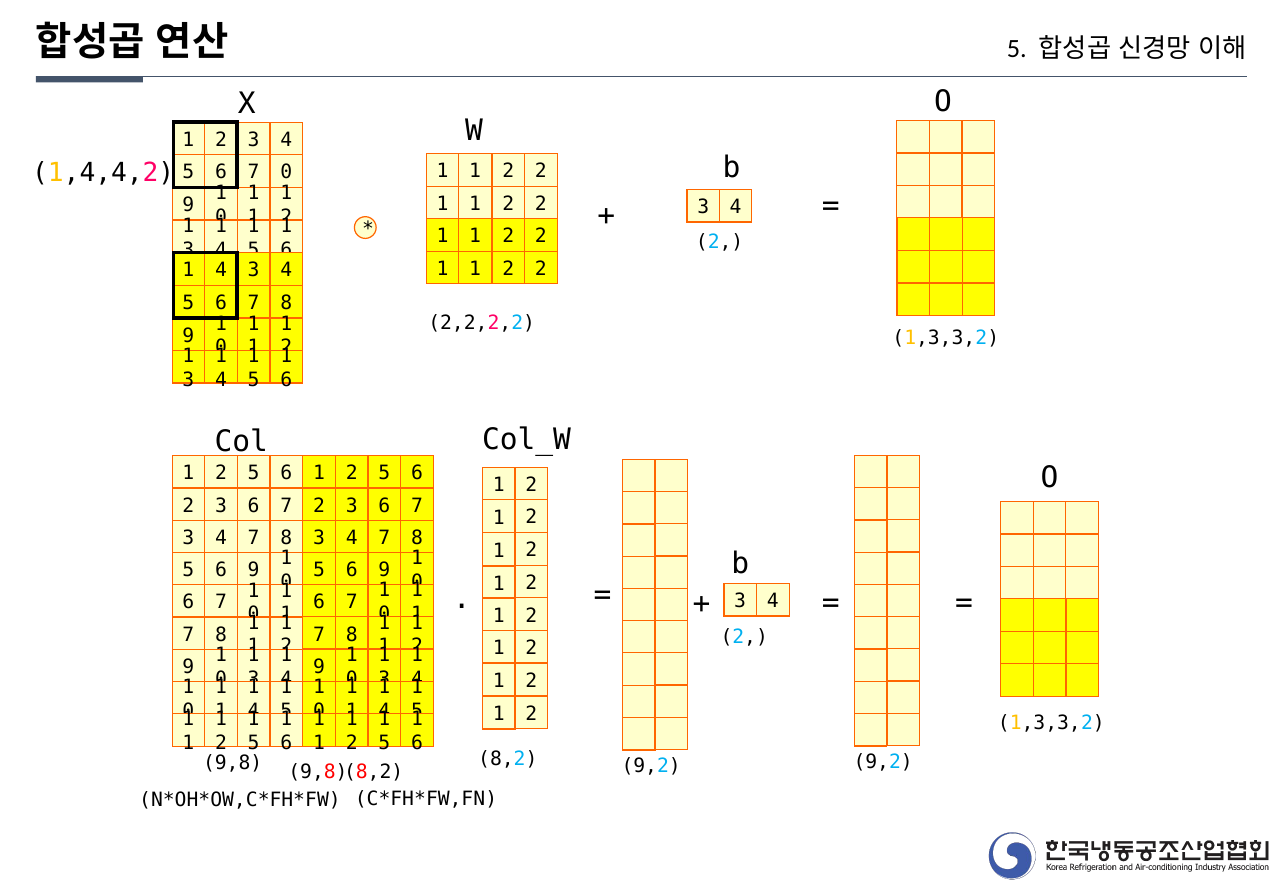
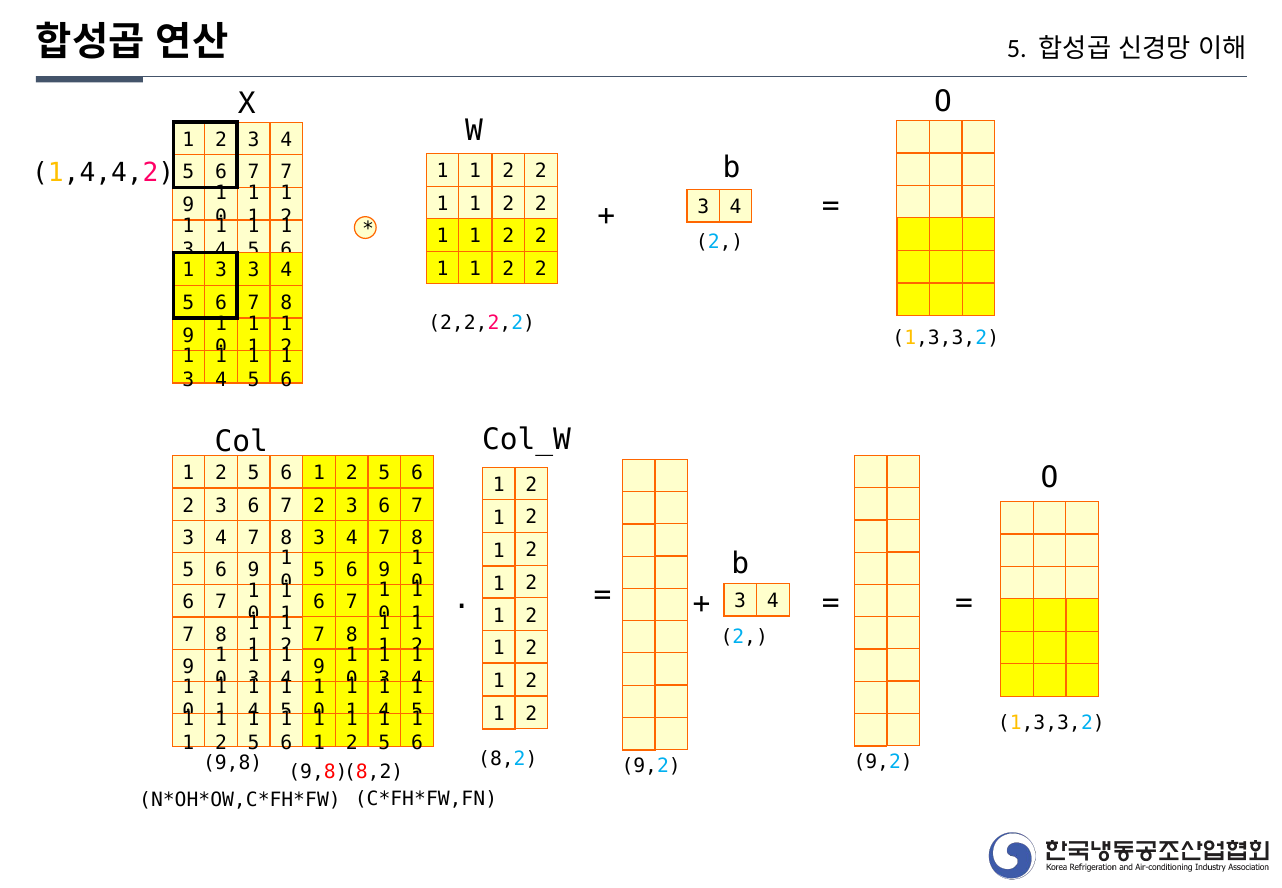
7 0: 0 -> 7 (286, 172)
4: 4 -> 3 (221, 270)
